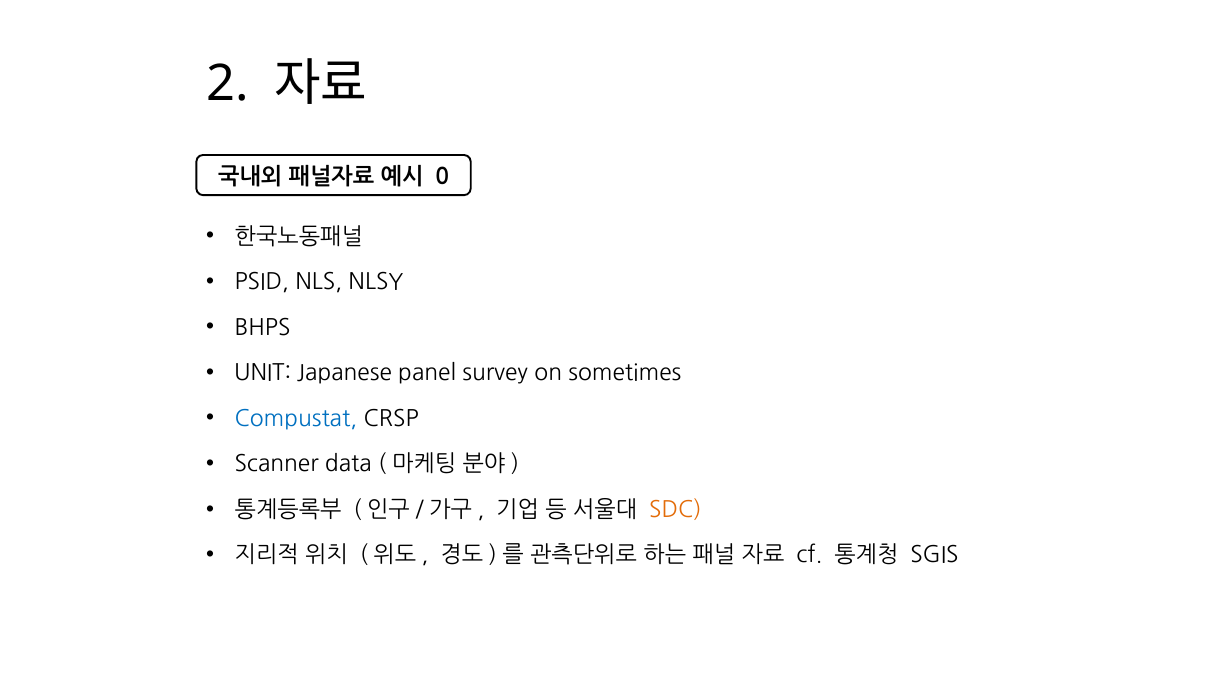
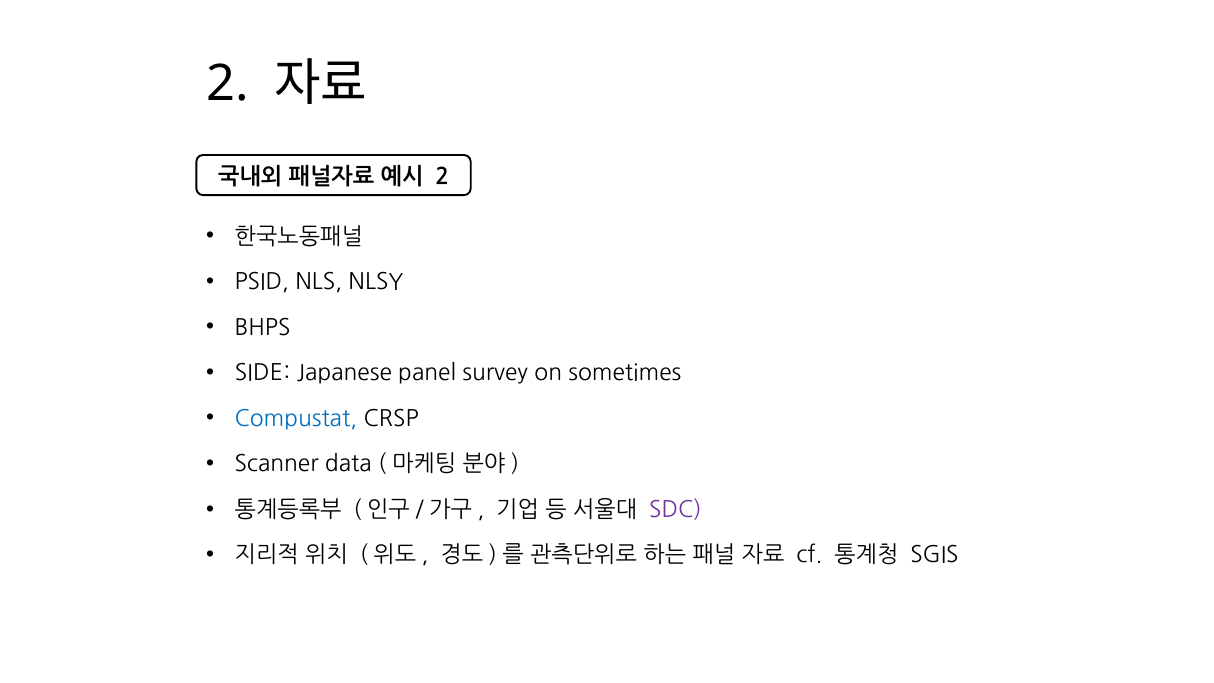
0: 0 -> 2 (442, 177)
UNIT: UNIT -> SIDE (262, 373)
SDC colour: orange -> purple (675, 510)
